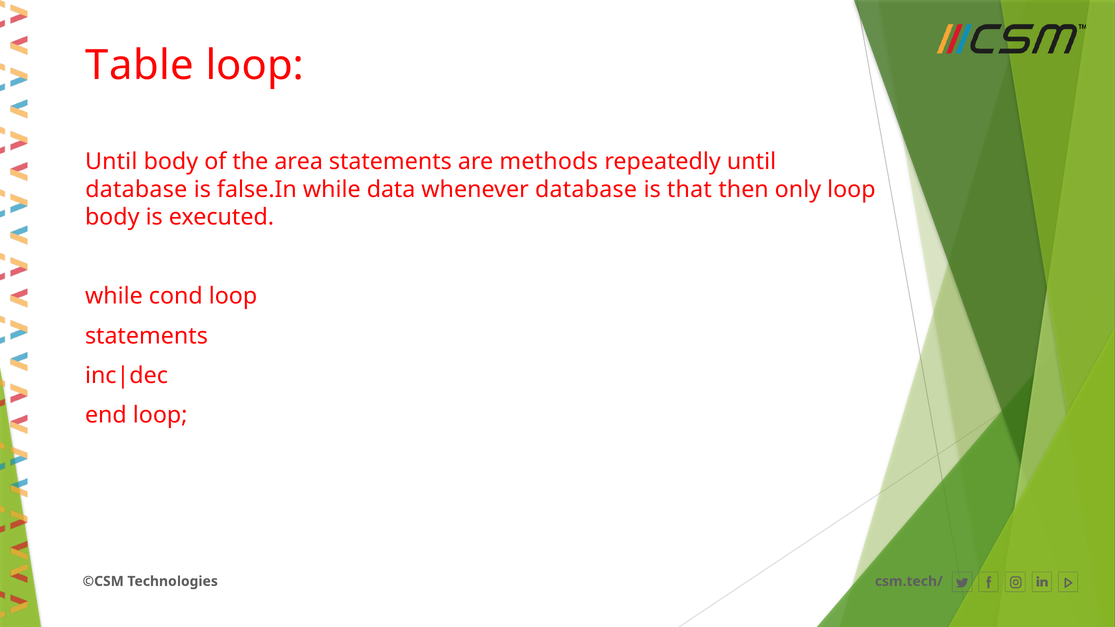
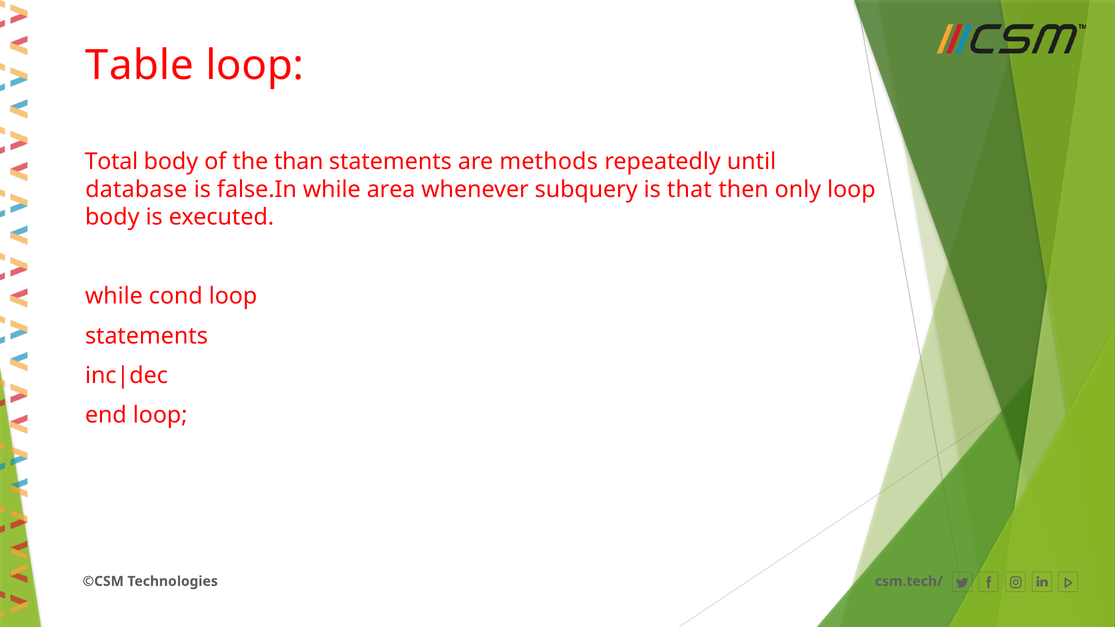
Until: Until -> Total (111, 161)
area: area -> than (299, 161)
data: data -> area (391, 189)
whenever database: database -> subquery (586, 189)
